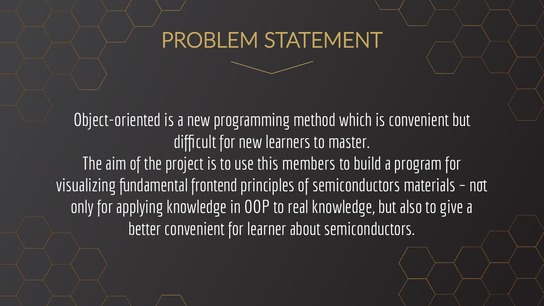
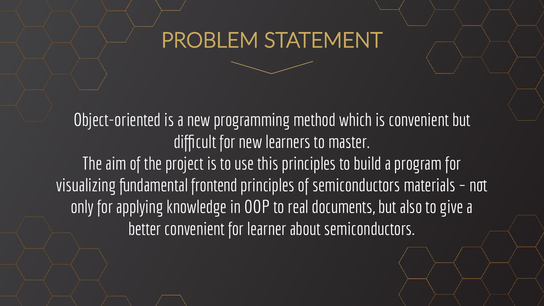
this members: members -> principles (309, 164)
real knowledge: knowledge -> documents (344, 207)
